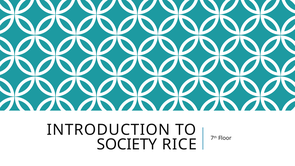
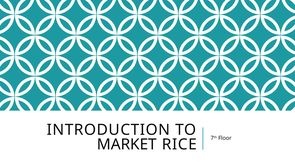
SOCIETY: SOCIETY -> MARKET (127, 144)
